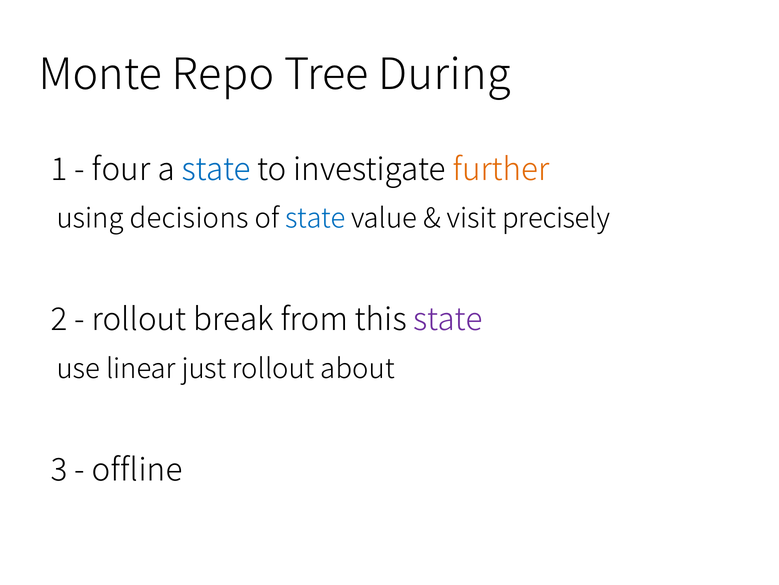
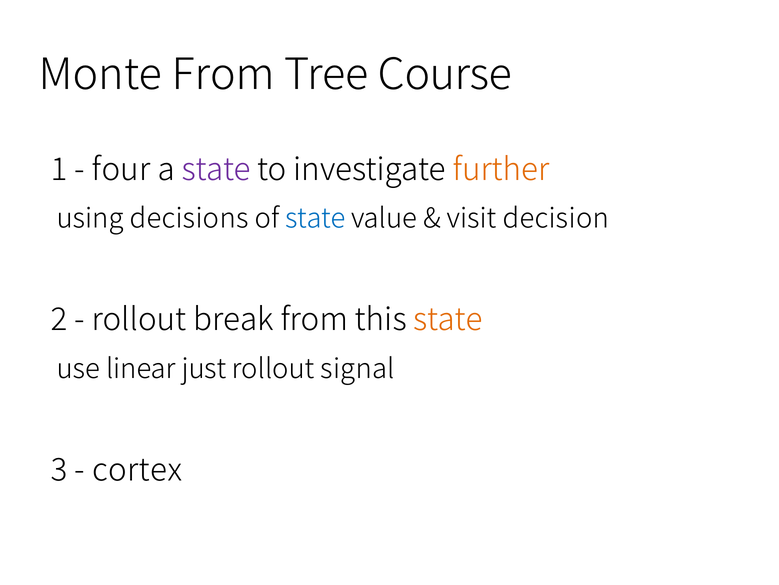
Monte Repo: Repo -> From (223, 75)
During: During -> Course (445, 75)
state colour: blue -> purple (216, 170)
precisely: precisely -> decision (556, 218)
state colour: purple -> orange (448, 320)
about: about -> signal (358, 369)
offline: offline -> cortex (137, 470)
